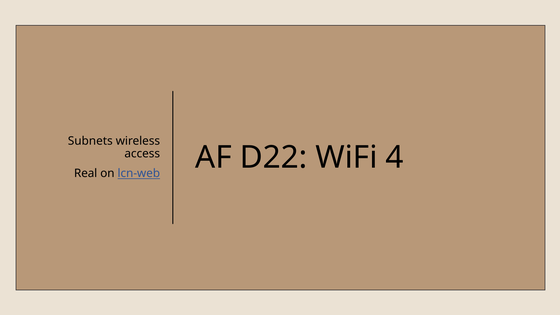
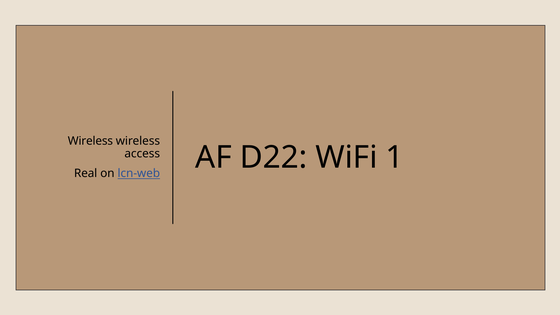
Subnets: Subnets -> Wireless (90, 141)
4: 4 -> 1 (395, 157)
